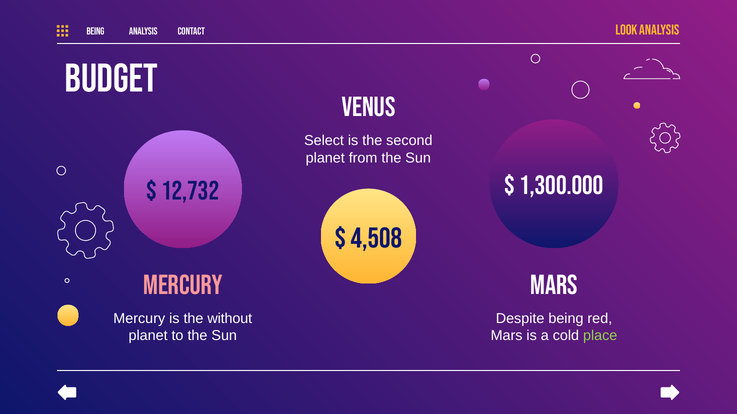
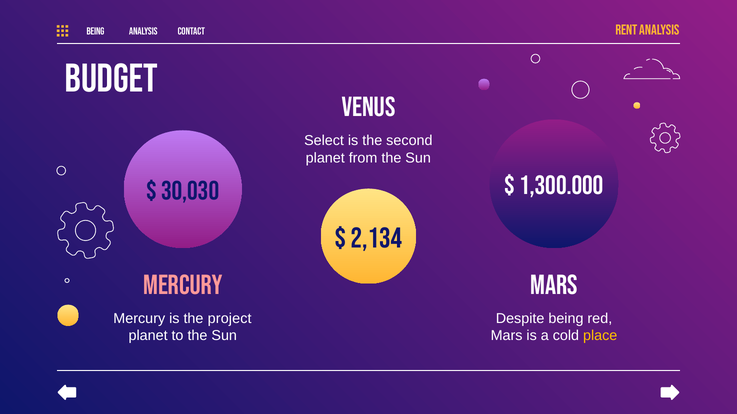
Look: Look -> Rent (626, 30)
12,732: 12,732 -> 30,030 (190, 191)
4,508: 4,508 -> 2,134 (376, 238)
without: without -> project (230, 319)
place colour: light green -> yellow (600, 336)
